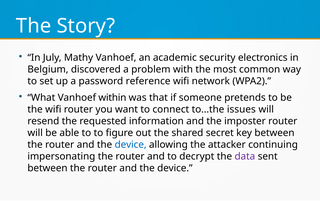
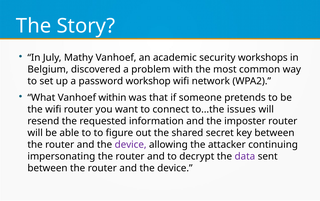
electronics: electronics -> workshops (263, 58)
reference: reference -> workshop (148, 81)
device colour: blue -> purple (131, 145)
